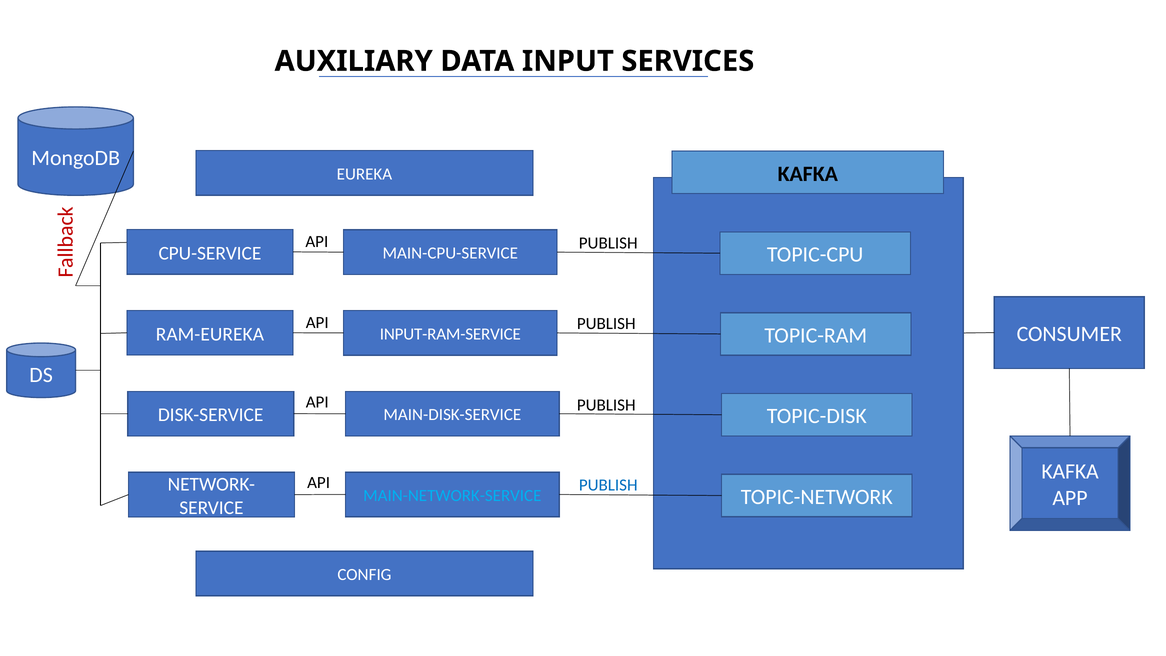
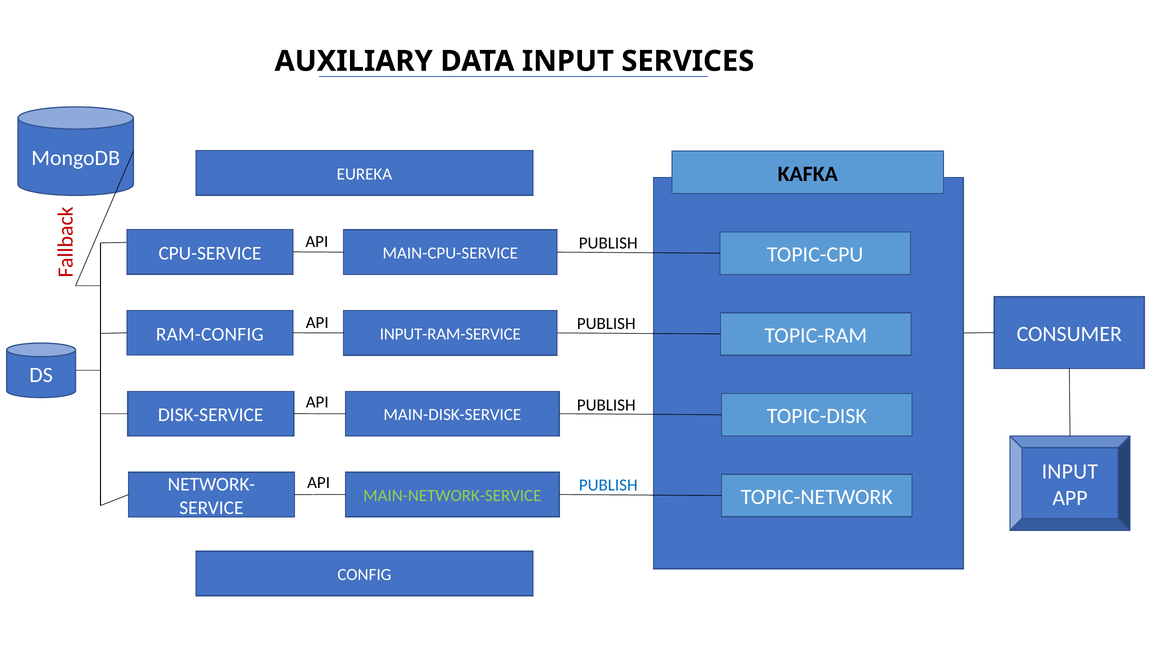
RAM-EUREKA: RAM-EUREKA -> RAM-CONFIG (210, 334)
KAFKA: KAFKA -> INPUT (1070, 471)
MAIN-NETWORK-SERVICE colour: light blue -> light green (452, 496)
